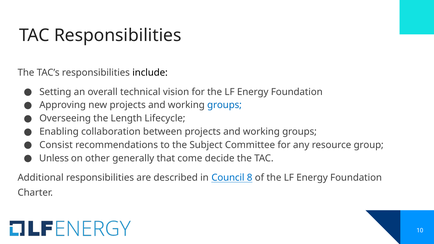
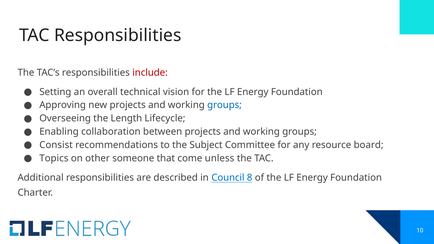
include colour: black -> red (150, 73)
group: group -> board (369, 145)
Unless: Unless -> Topics (54, 158)
generally: generally -> someone (133, 158)
decide: decide -> unless (220, 158)
